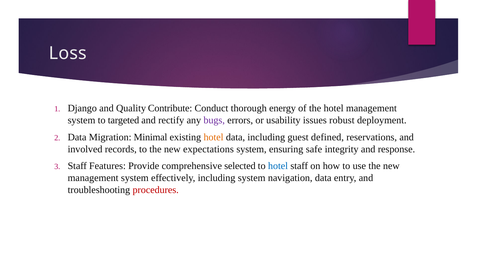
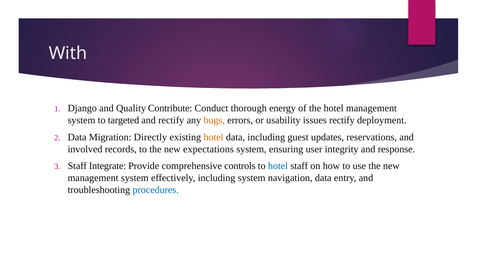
Loss: Loss -> With (68, 53)
bugs colour: purple -> orange (214, 120)
issues robust: robust -> rectify (342, 120)
Minimal: Minimal -> Directly (150, 137)
defined: defined -> updates (327, 137)
safe: safe -> user (314, 149)
Features: Features -> Integrate (108, 166)
selected: selected -> controls (240, 166)
procedures colour: red -> blue (156, 190)
